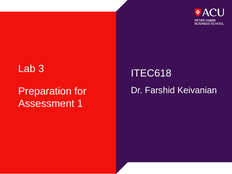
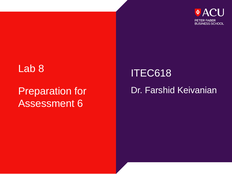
3: 3 -> 8 (41, 69)
1: 1 -> 6 (80, 104)
